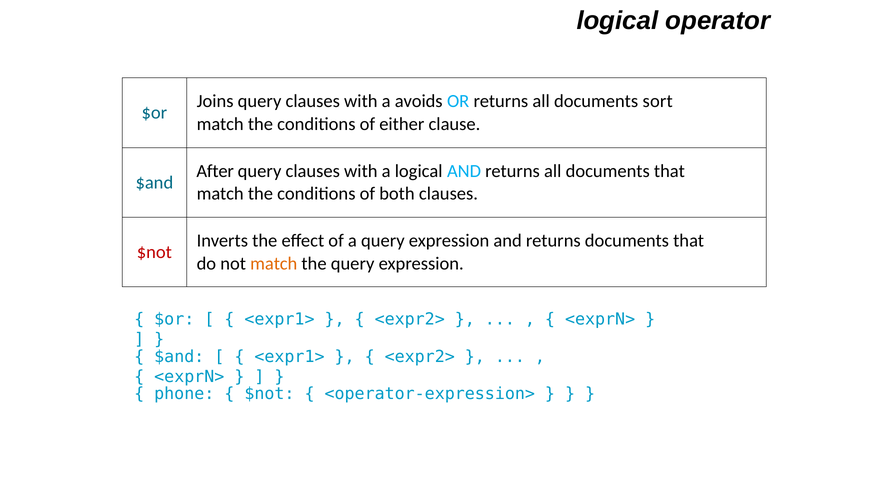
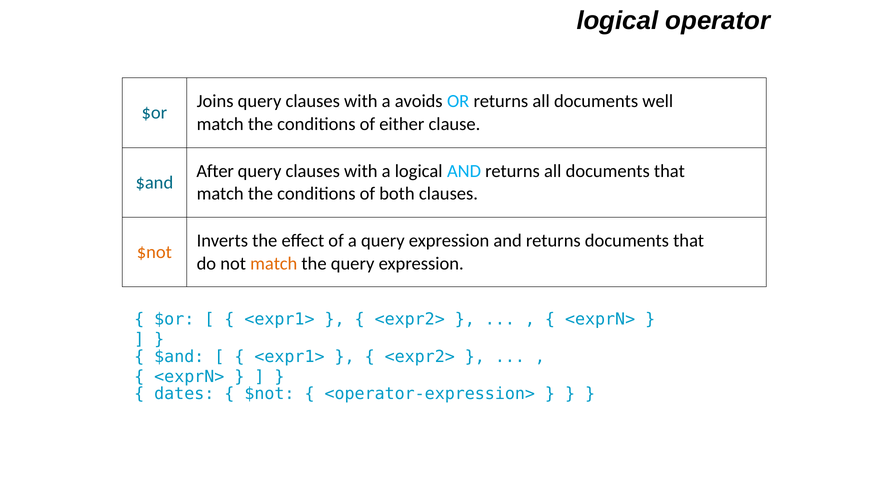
sort: sort -> well (658, 101)
$not colour: red -> orange (154, 252)
phone: phone -> dates (184, 394)
